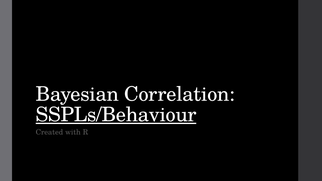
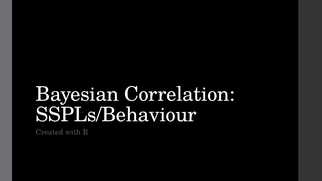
SSPLs/Behaviour underline: present -> none (116, 115)
